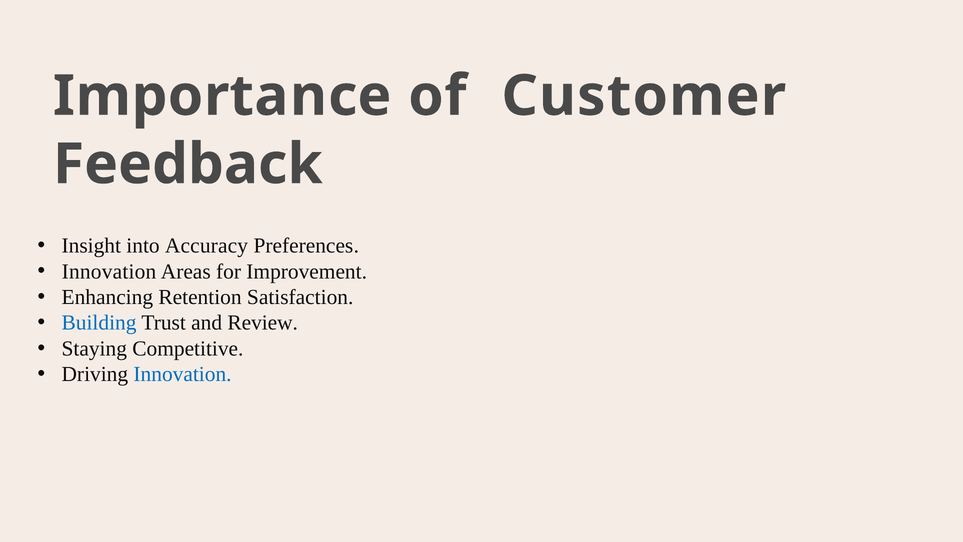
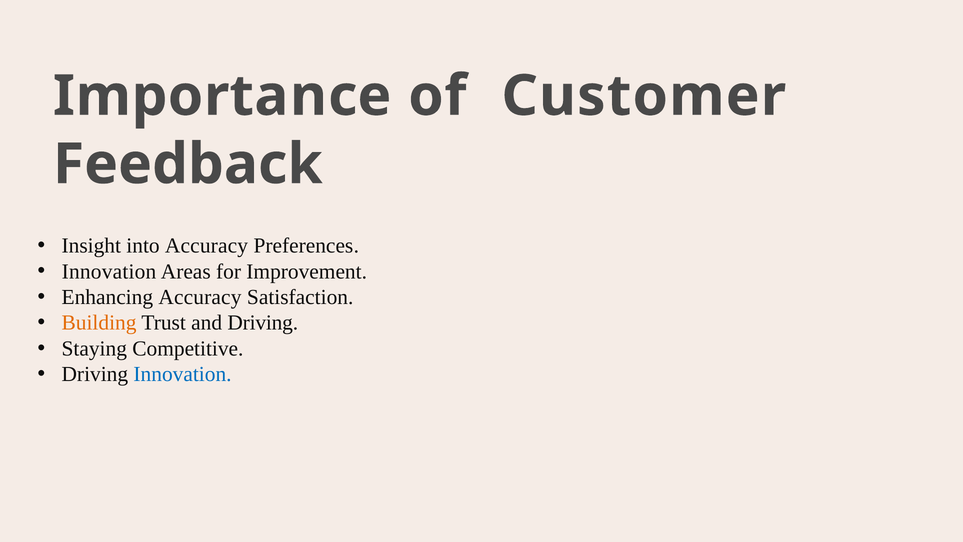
Enhancing Retention: Retention -> Accuracy (200, 297)
Building colour: blue -> orange (99, 323)
and Review: Review -> Driving (263, 323)
